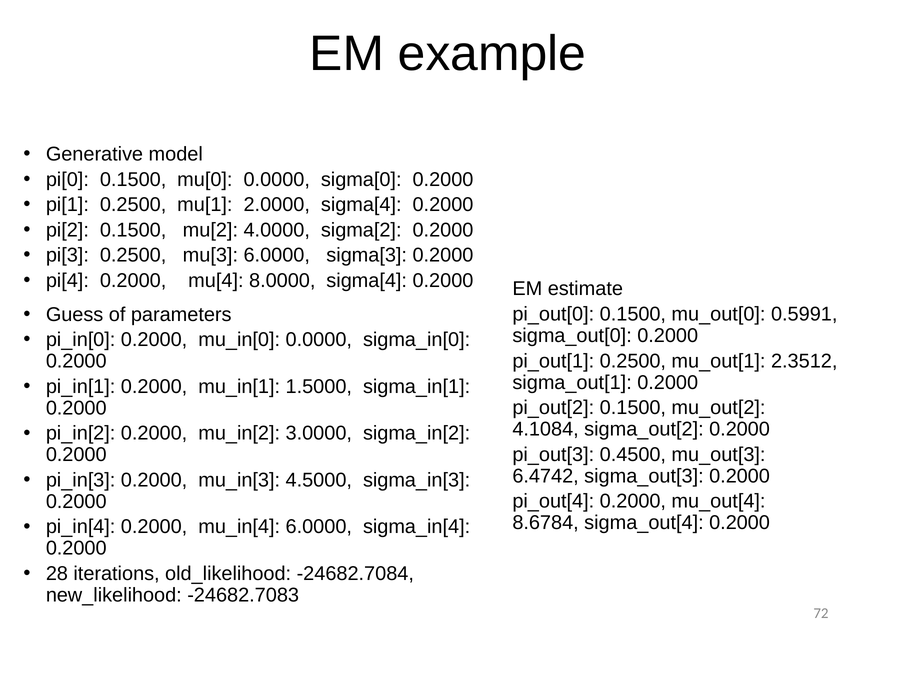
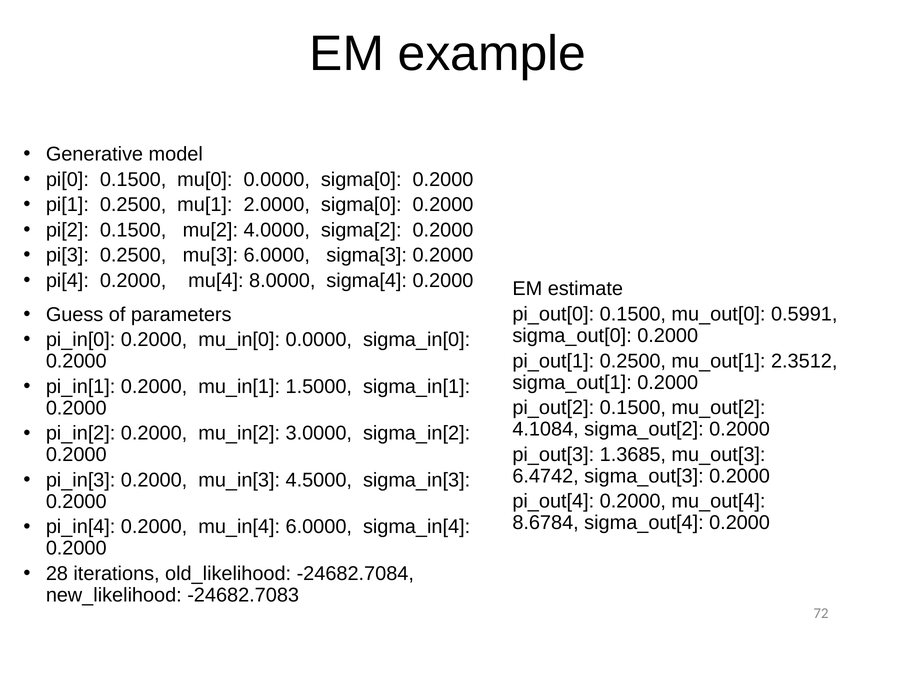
2.0000 sigma[4: sigma[4 -> sigma[0 (361, 205)
0.4500: 0.4500 -> 1.3685 (633, 455)
